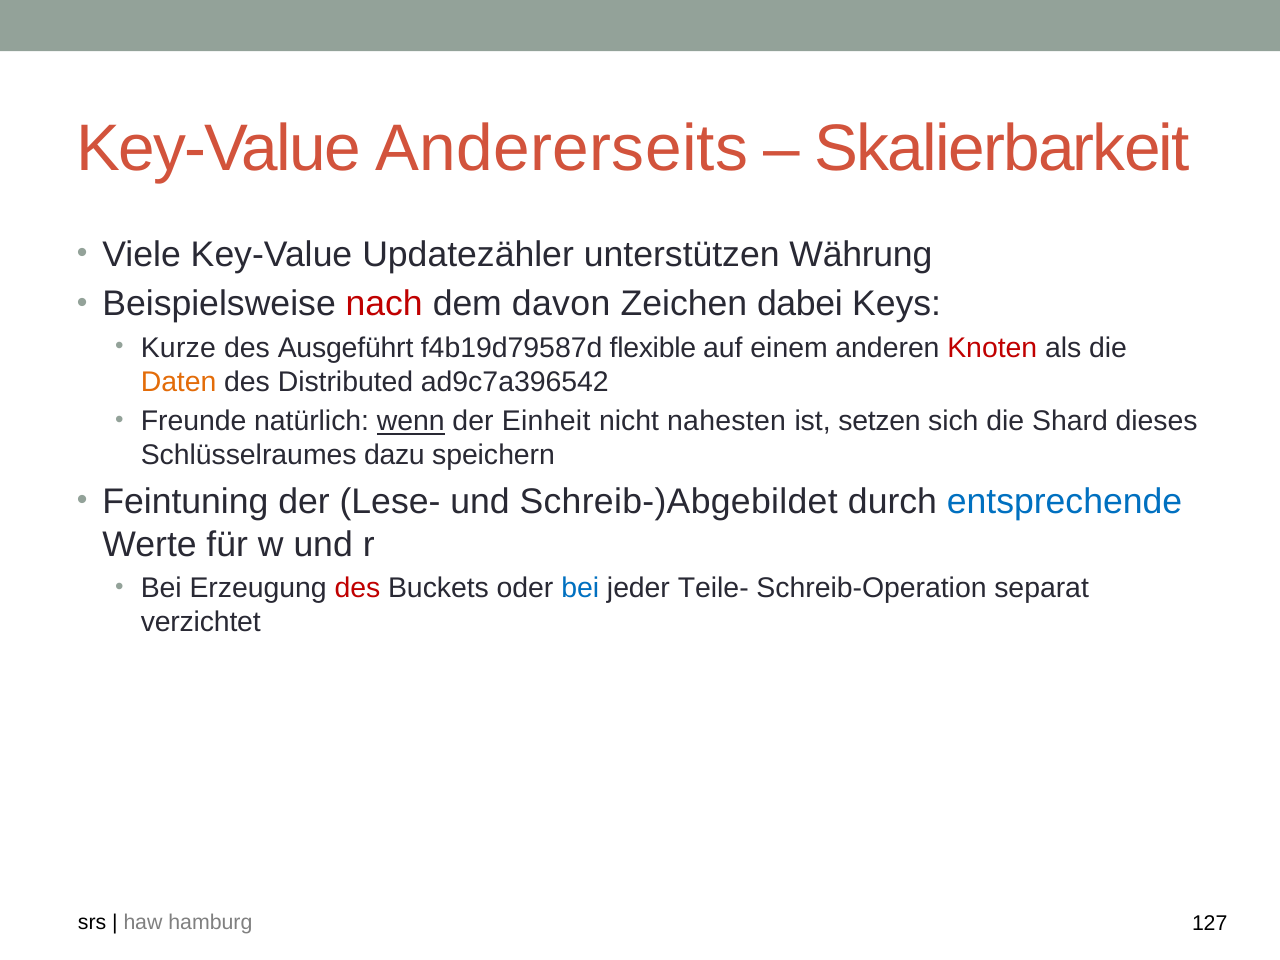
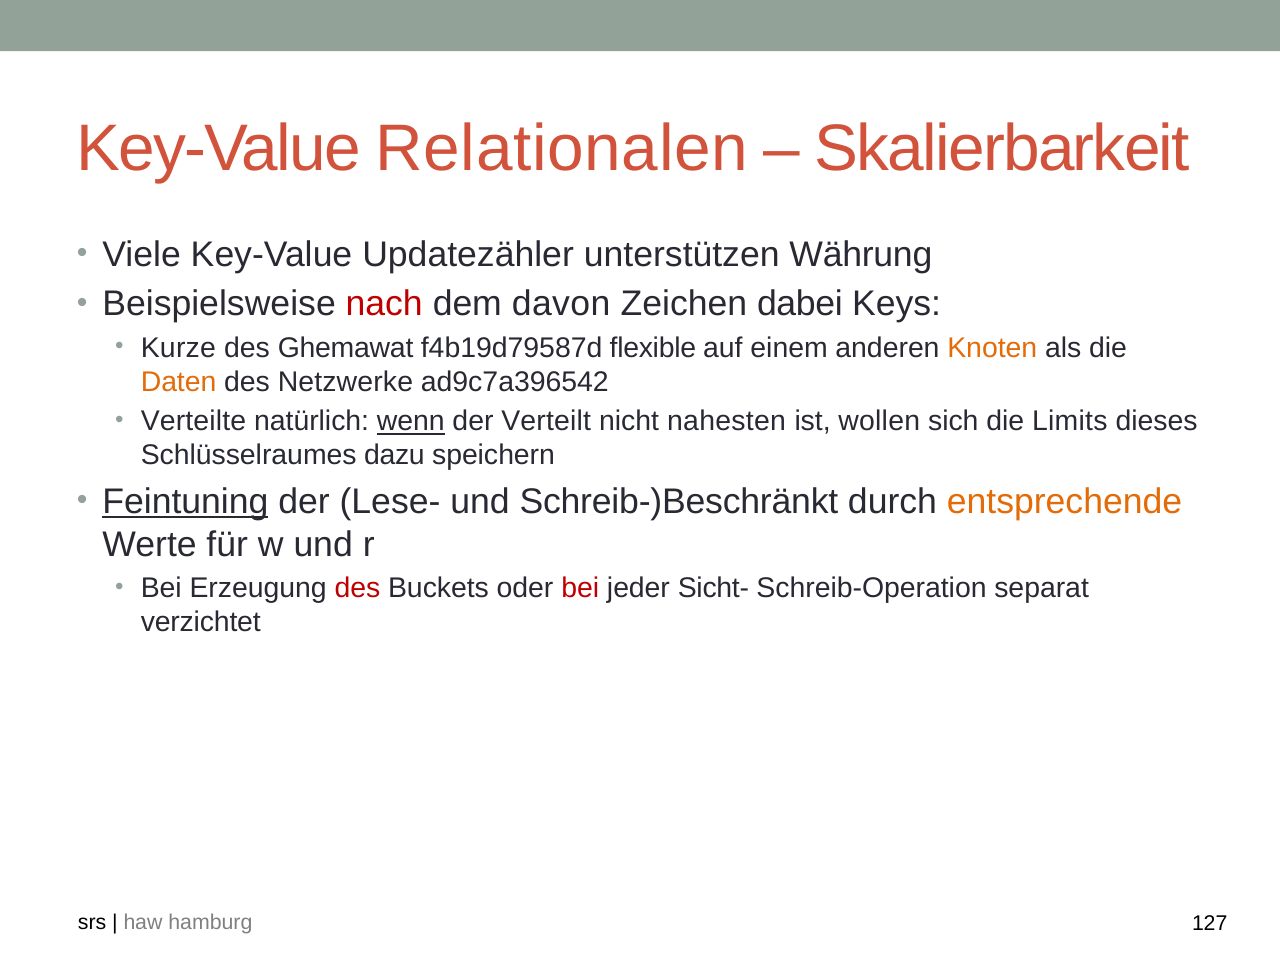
Andererseits: Andererseits -> Relationalen (562, 149)
Ausgeführt: Ausgeführt -> Ghemawat (346, 348)
Knoten colour: red -> orange (992, 348)
Distributed: Distributed -> Netzwerke (345, 382)
Freunde: Freunde -> Verteilte (193, 421)
Einheit: Einheit -> Verteilt (546, 421)
setzen: setzen -> wollen (879, 421)
Shard: Shard -> Limits (1070, 421)
Feintuning underline: none -> present (185, 502)
Schreib-)Abgebildet: Schreib-)Abgebildet -> Schreib-)Beschränkt (679, 502)
entsprechende colour: blue -> orange (1064, 502)
bei colour: blue -> red (580, 588)
Teile-: Teile- -> Sicht- (713, 588)
